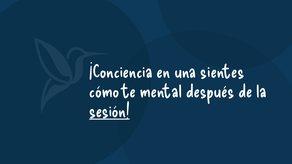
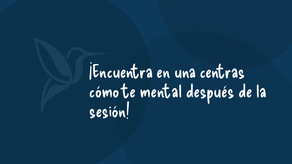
¡Conciencia: ¡Conciencia -> ¡Encuentra (121, 72)
sientes: sientes -> centras (222, 72)
sesión underline: present -> none (109, 111)
